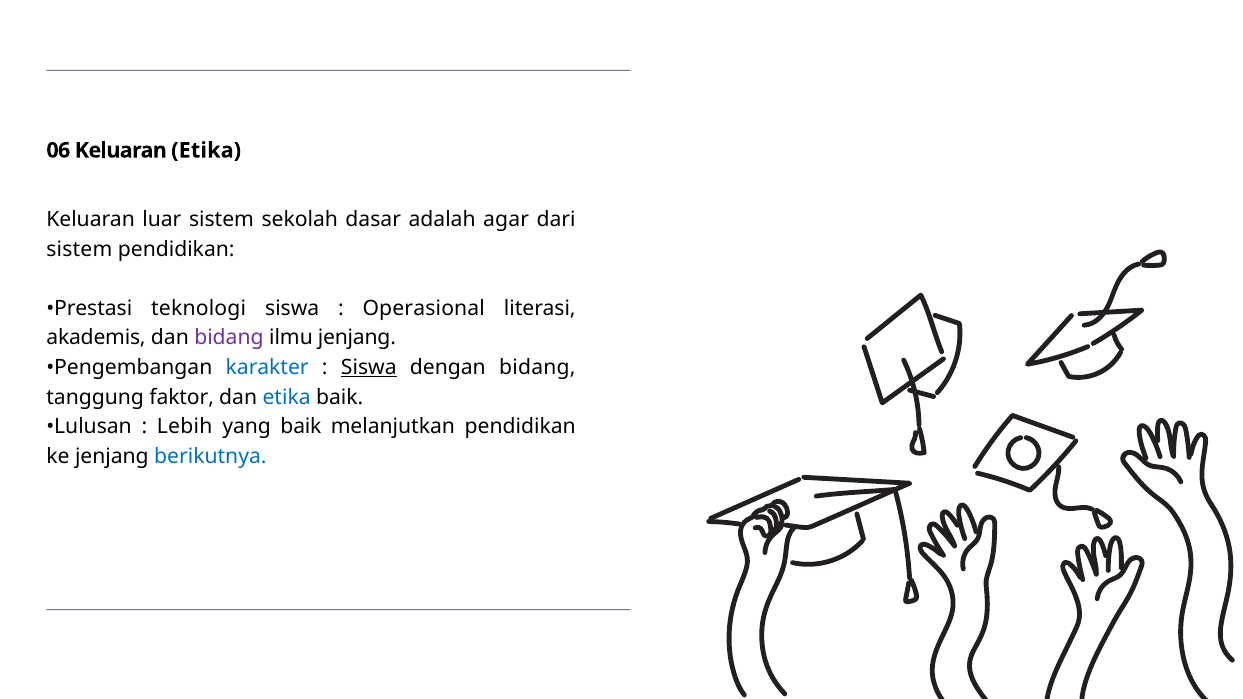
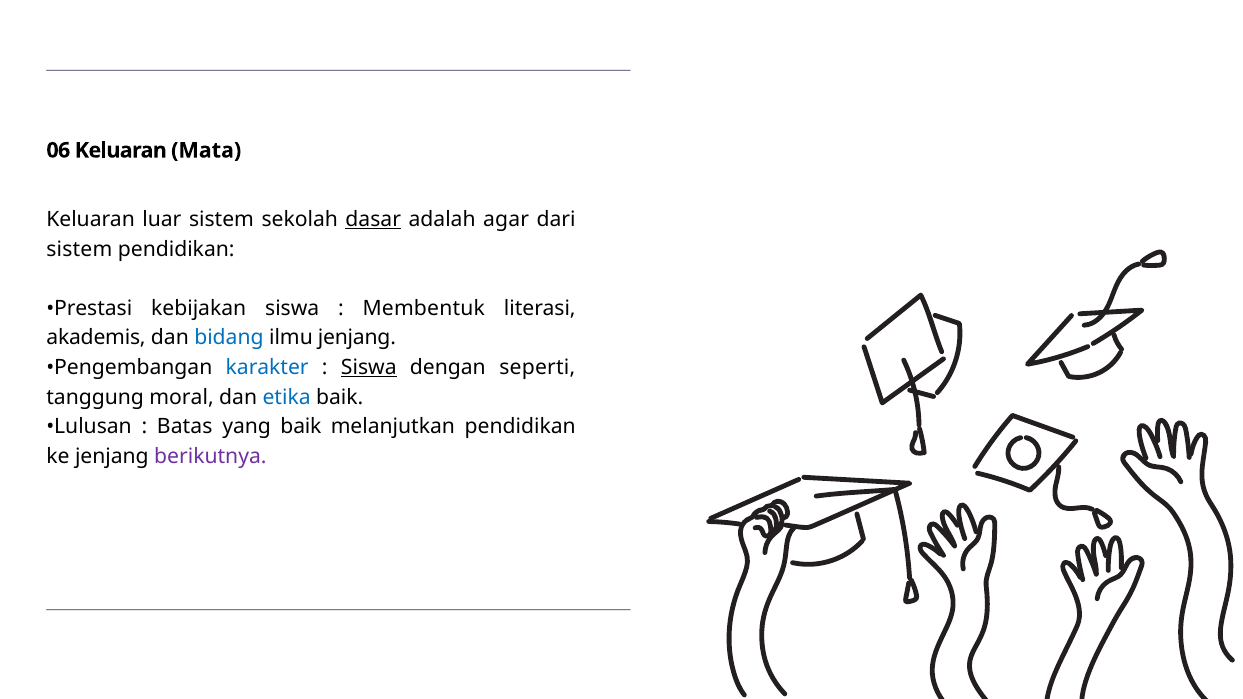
Keluaran Etika: Etika -> Mata (206, 150)
dasar underline: none -> present (373, 220)
teknologi: teknologi -> kebijakan (199, 308)
Operasional: Operasional -> Membentuk (424, 308)
bidang colour: purple -> blue (229, 338)
dengan bidang: bidang -> seperti (537, 368)
faktor: faktor -> moral (182, 397)
Lebih: Lebih -> Batas (185, 427)
berikutnya colour: blue -> purple (210, 456)
